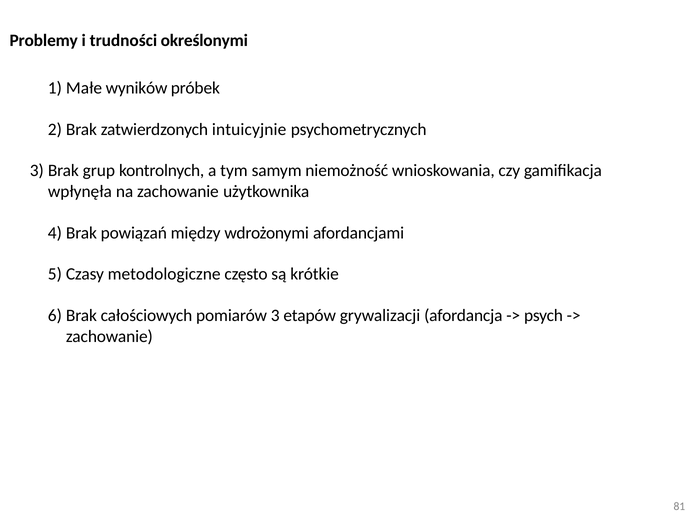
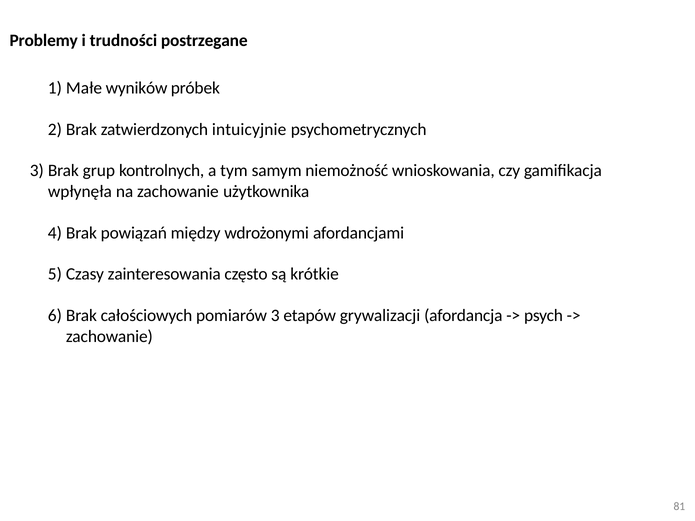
określonymi: określonymi -> postrzegane (204, 41)
metodologiczne: metodologiczne -> zainteresowania (164, 274)
